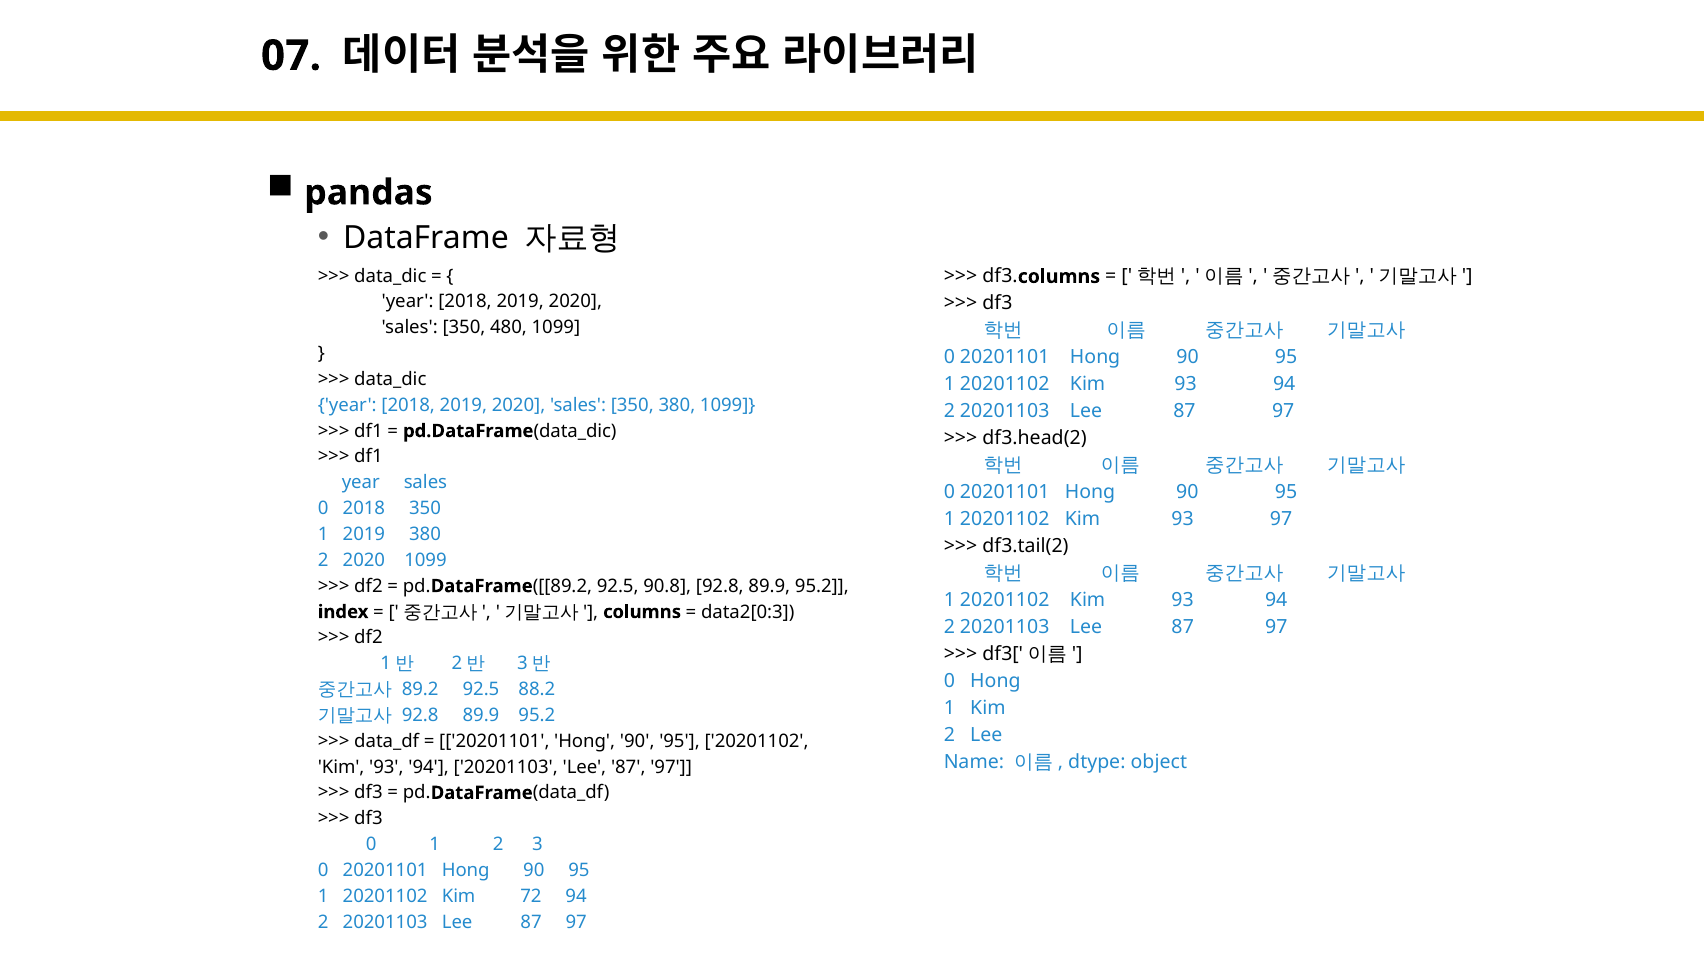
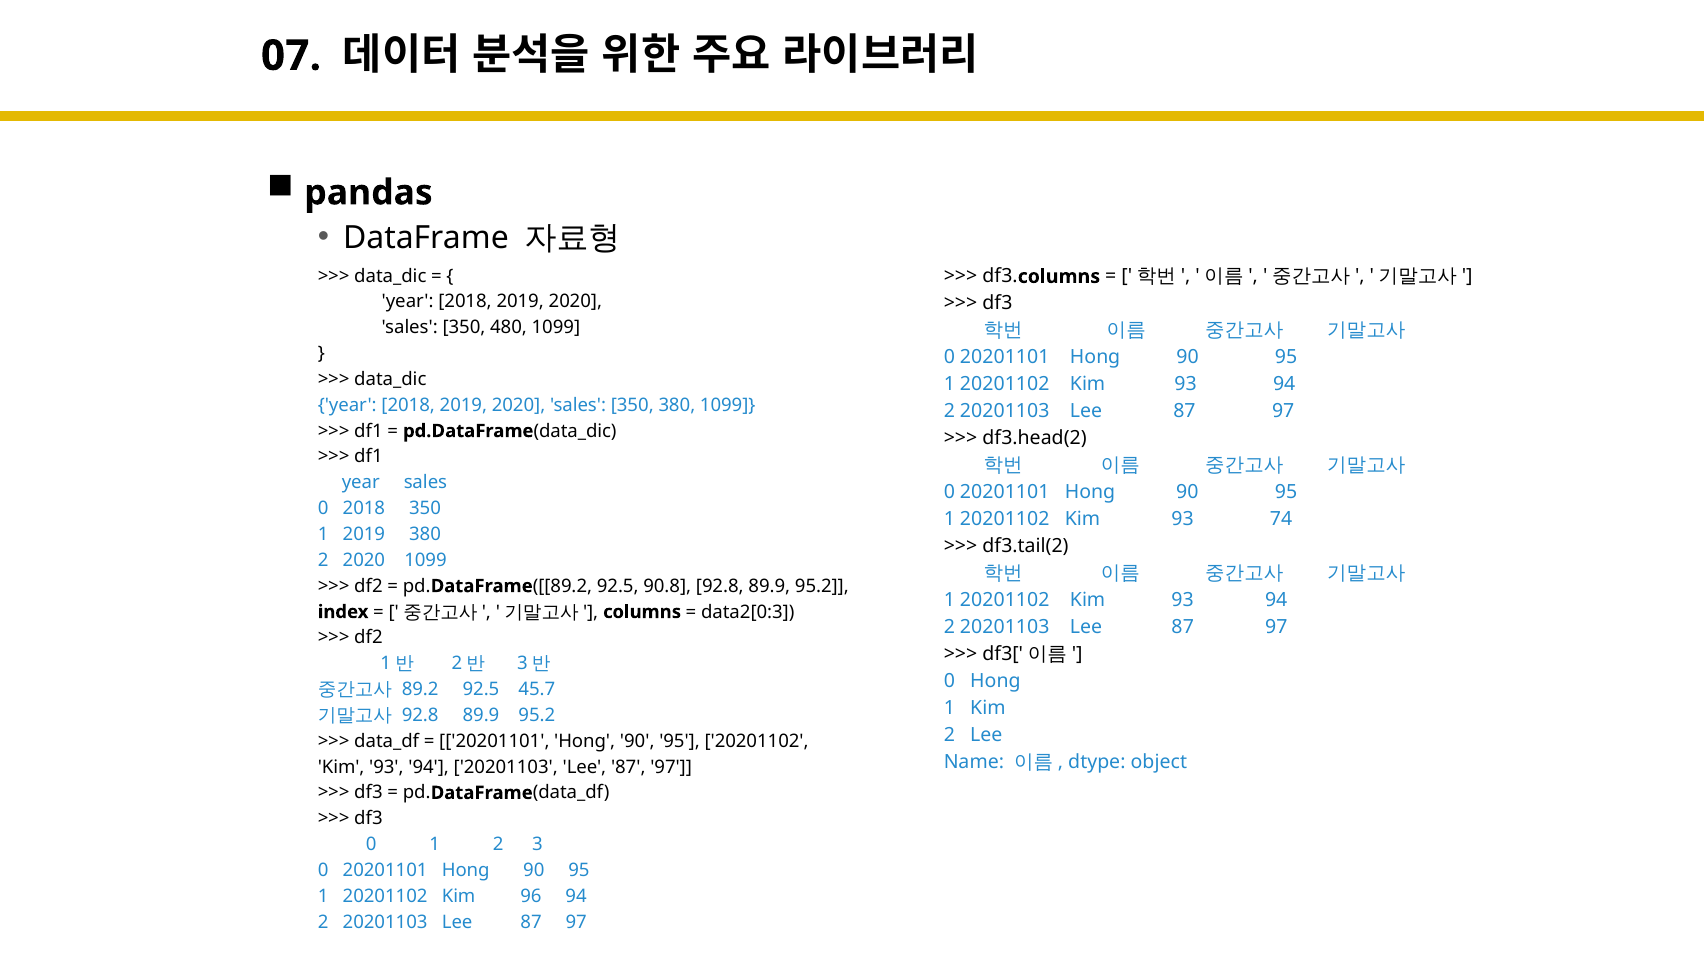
93 97: 97 -> 74 (1281, 519)
88.2: 88.2 -> 45.7 (537, 690)
72: 72 -> 96 (531, 897)
